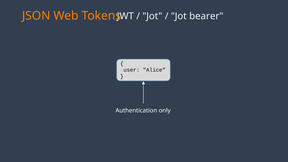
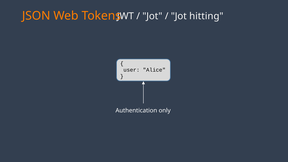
bearer: bearer -> hitting (206, 16)
